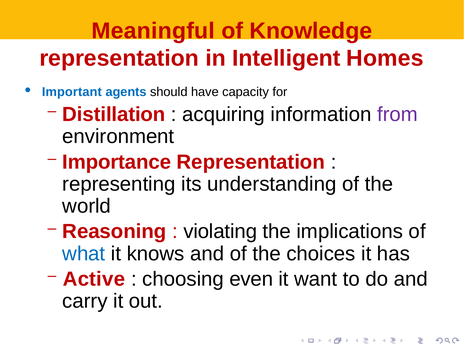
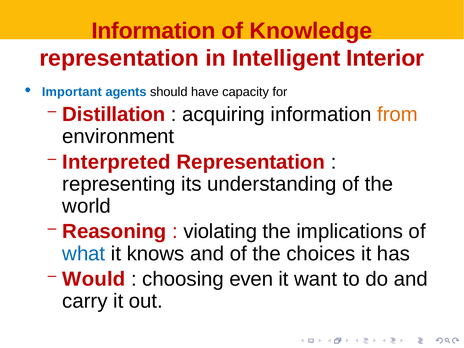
Meaningful: Meaningful -> Information (153, 31)
Homes: Homes -> Interior (385, 58)
from colour: purple -> orange (397, 115)
Importance: Importance -> Interpreted (117, 162)
Active: Active -> Would (94, 279)
